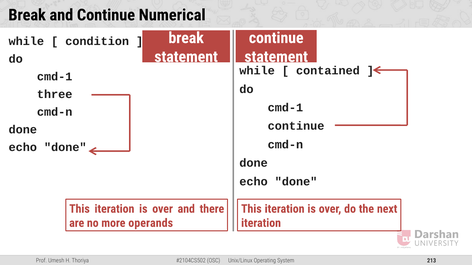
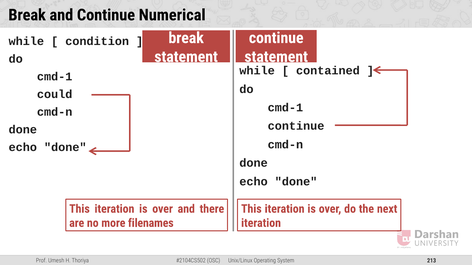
three: three -> could (55, 94)
operands: operands -> filenames (151, 223)
